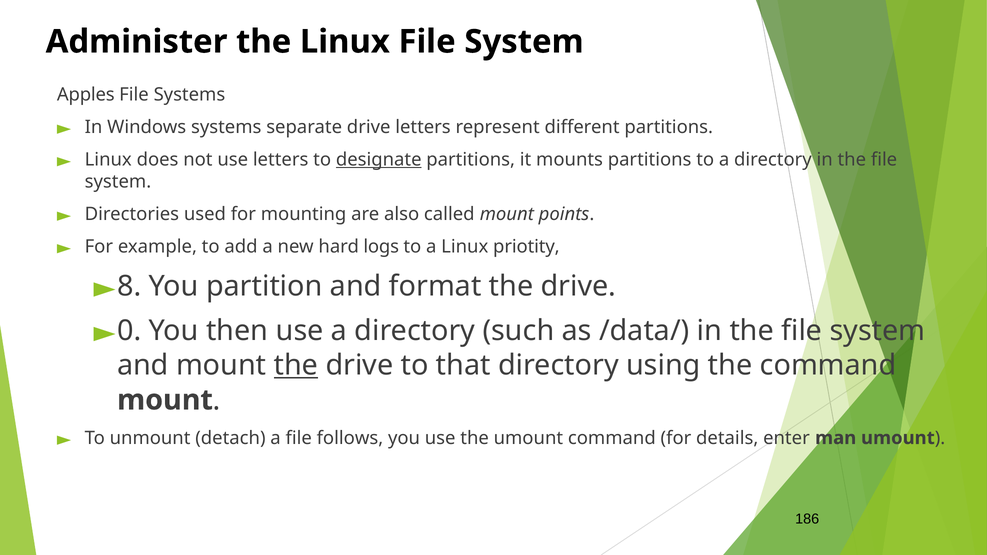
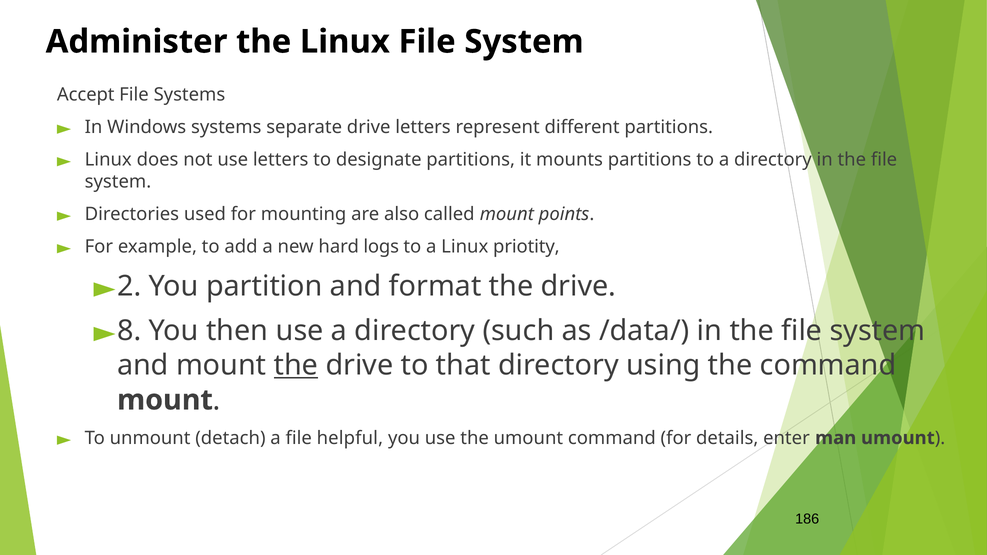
Apples: Apples -> Accept (86, 95)
designate underline: present -> none (379, 160)
8: 8 -> 2 (129, 286)
0: 0 -> 8 (129, 331)
follows: follows -> helpful (350, 438)
